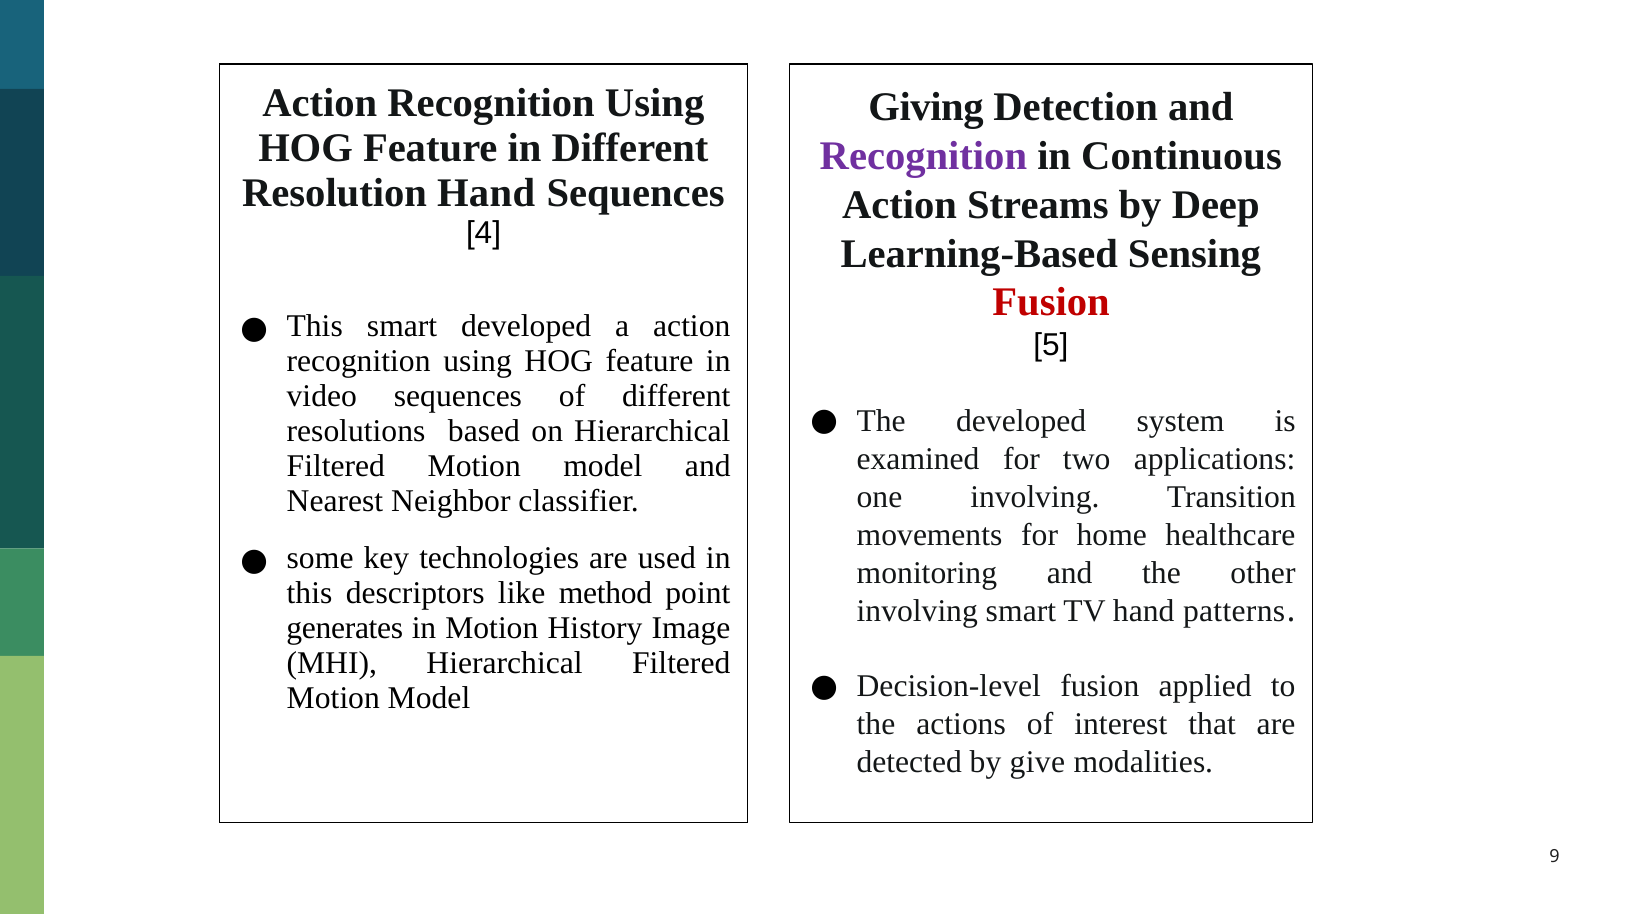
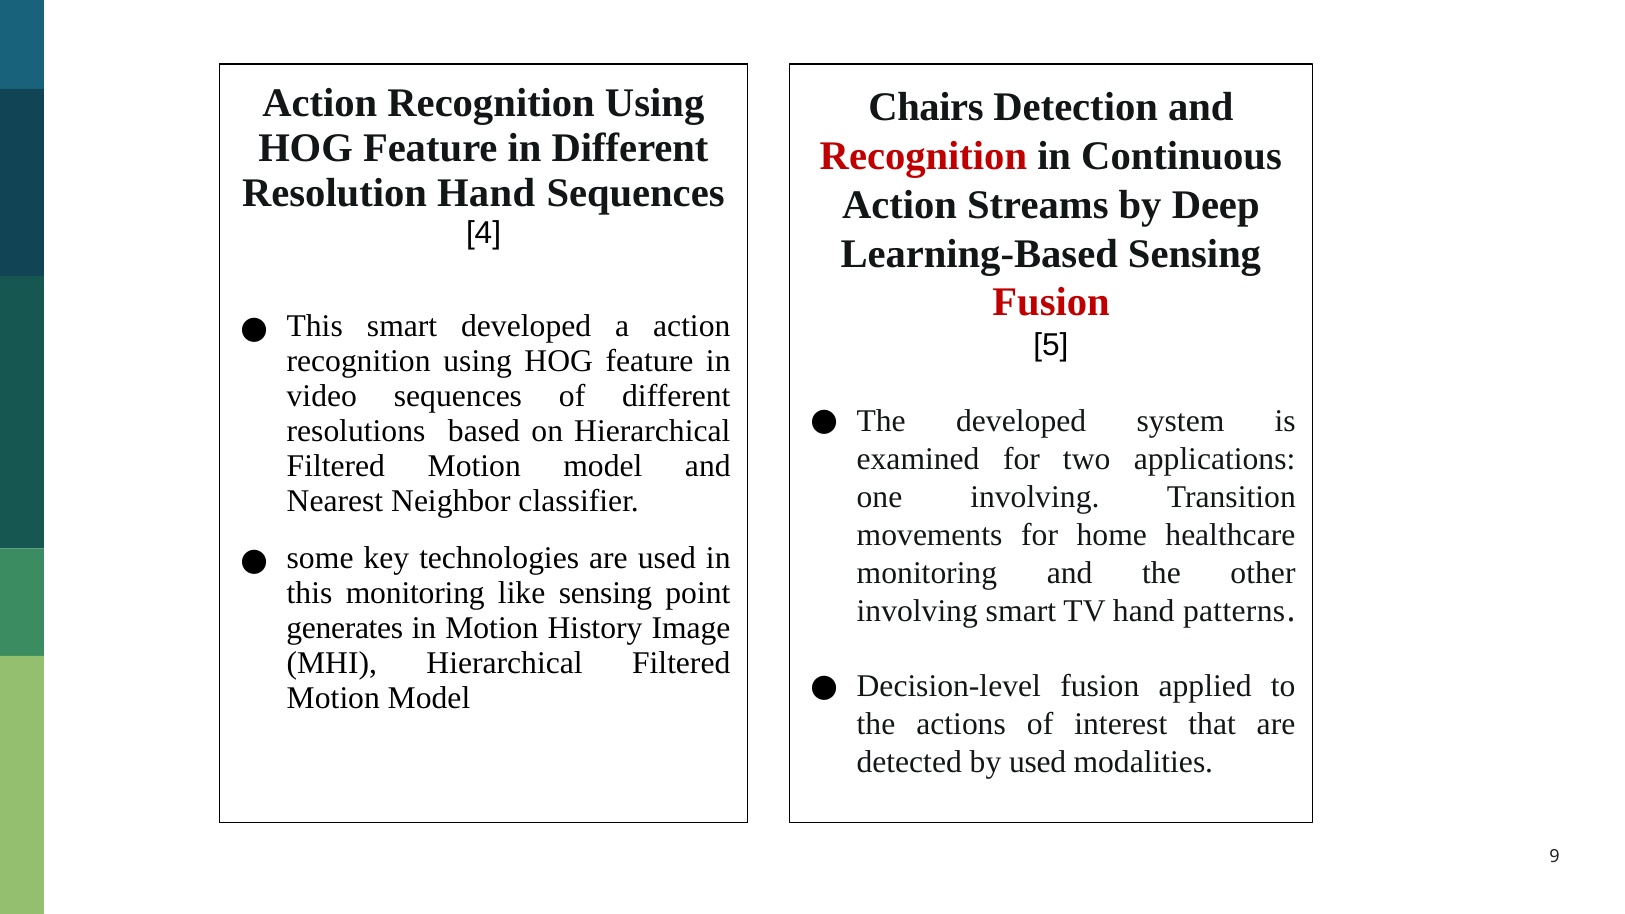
Giving: Giving -> Chairs (926, 107)
Recognition colour: purple -> red (923, 156)
this descriptors: descriptors -> monitoring (415, 593)
like method: method -> sensing (606, 593)
by give: give -> used (1038, 762)
